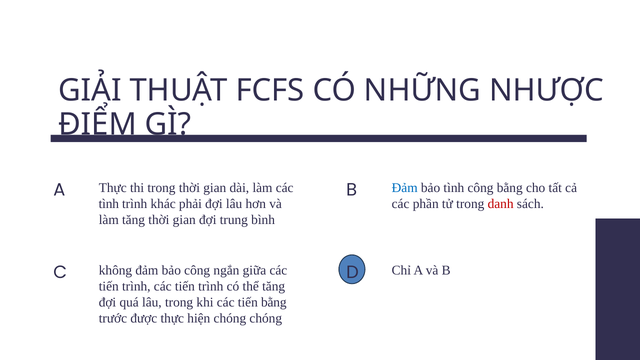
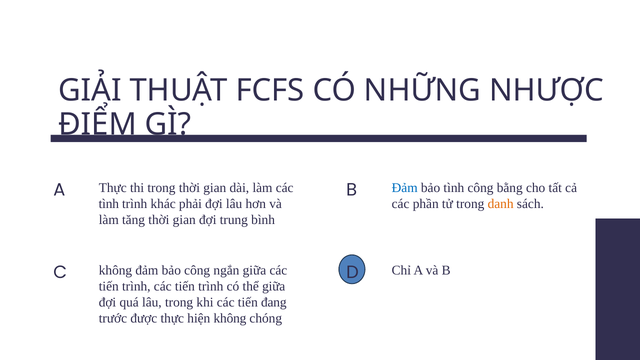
danh colour: red -> orange (501, 204)
thể tăng: tăng -> giữa (274, 286)
tiến bằng: bằng -> đang (274, 302)
hiện chóng: chóng -> không (230, 318)
